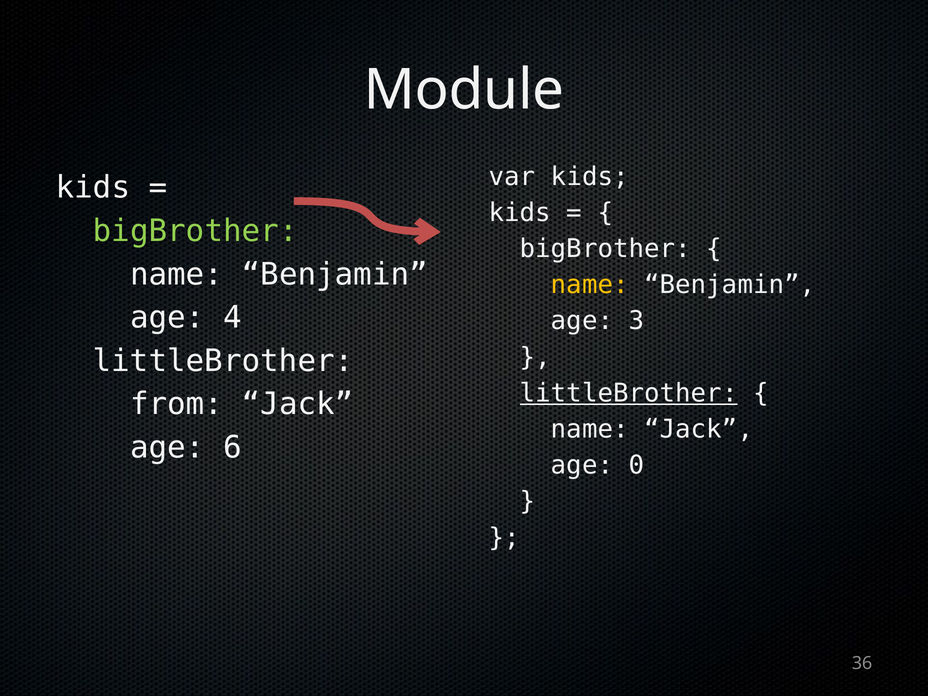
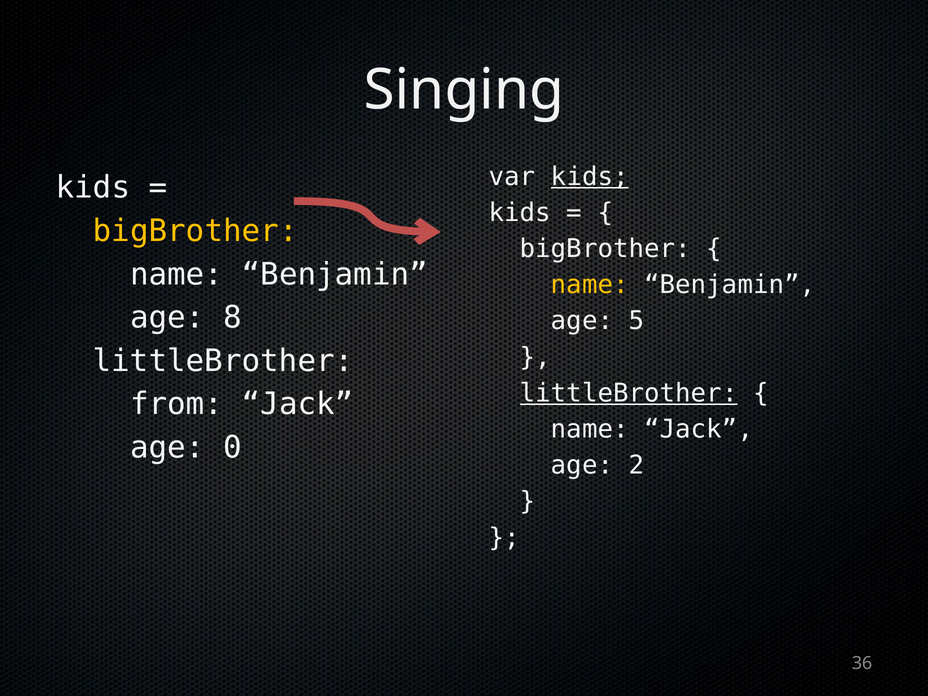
Module: Module -> Singing (464, 90)
kids underline: none -> present (590, 177)
bigBrother colour: light green -> yellow (195, 231)
4: 4 -> 8 (232, 318)
3: 3 -> 5 (636, 321)
6: 6 -> 0 (232, 448)
0: 0 -> 2 (636, 465)
